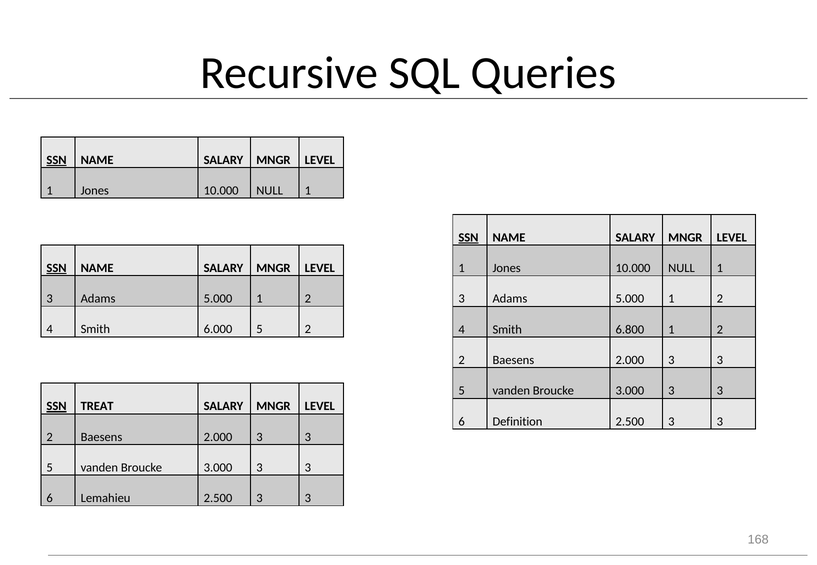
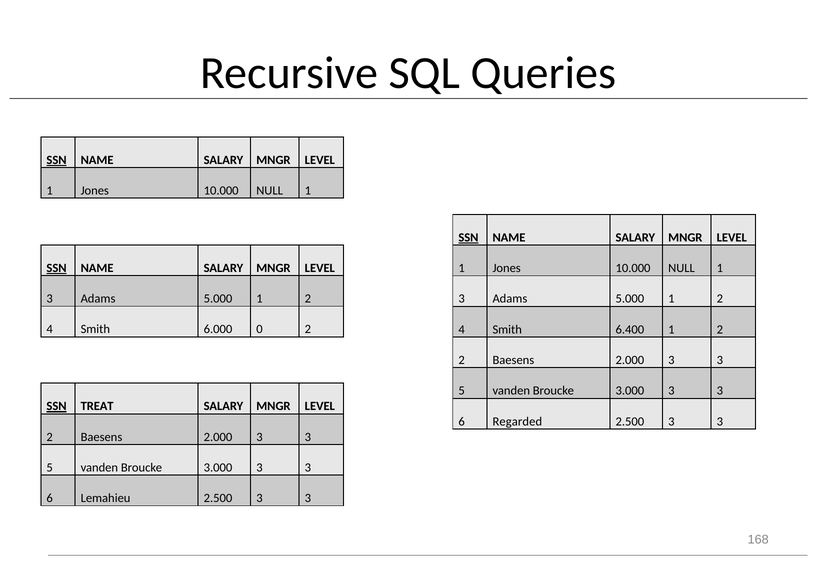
6.000 5: 5 -> 0 (259, 330)
6.800: 6.800 -> 6.400 (630, 330)
Definition: Definition -> Regarded (517, 422)
